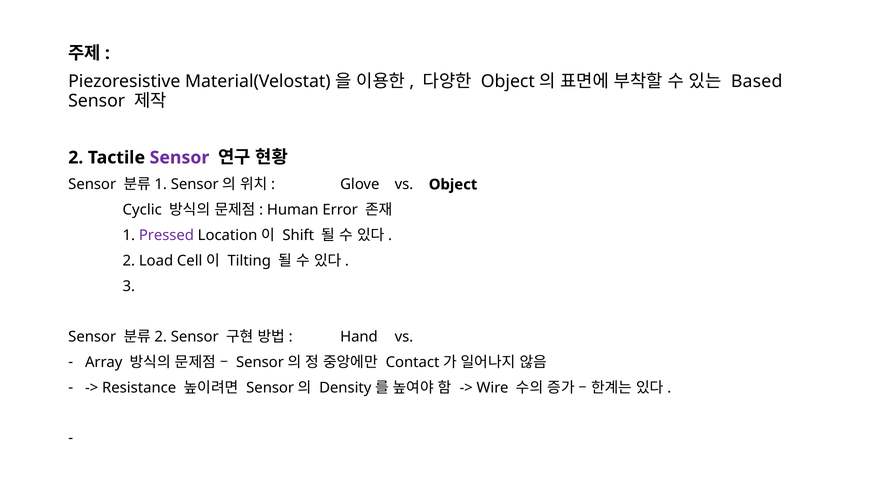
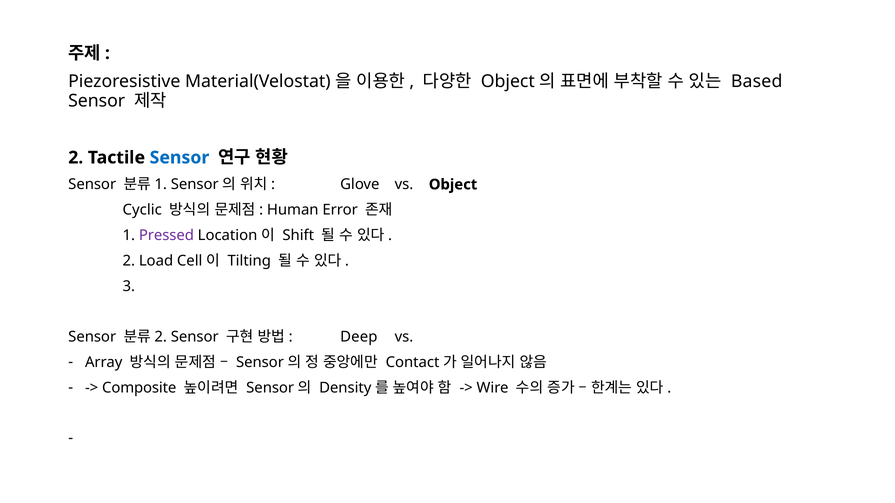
Sensor colour: purple -> blue (179, 158)
Hand: Hand -> Deep (359, 337)
Resistance: Resistance -> Composite (139, 388)
